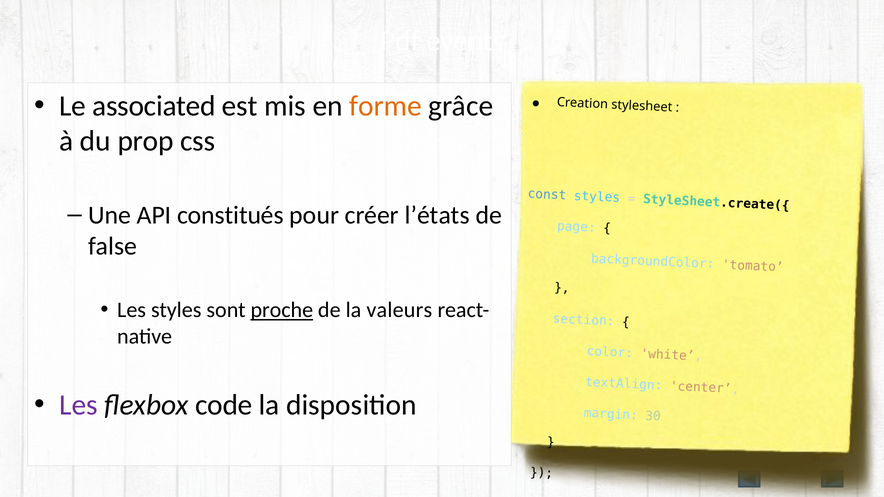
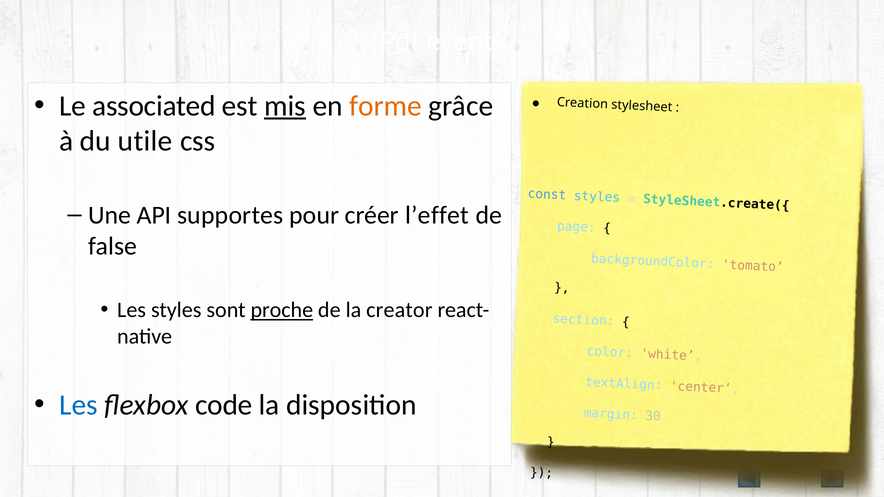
mis underline: none -> present (285, 106)
prop: prop -> utile (145, 141)
constitués: constitués -> supportes (230, 215)
l’états: l’états -> l’effet (437, 215)
valeurs: valeurs -> creator (399, 310)
Les colour: purple -> blue (78, 405)
